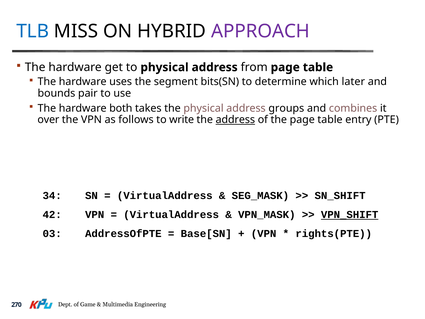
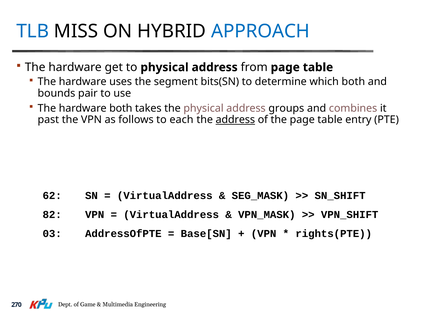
APPROACH colour: purple -> blue (260, 31)
which later: later -> both (353, 82)
over: over -> past (48, 120)
write: write -> each (182, 120)
34: 34 -> 62 (52, 195)
42: 42 -> 82 (52, 214)
VPN_SHIFT underline: present -> none (350, 214)
